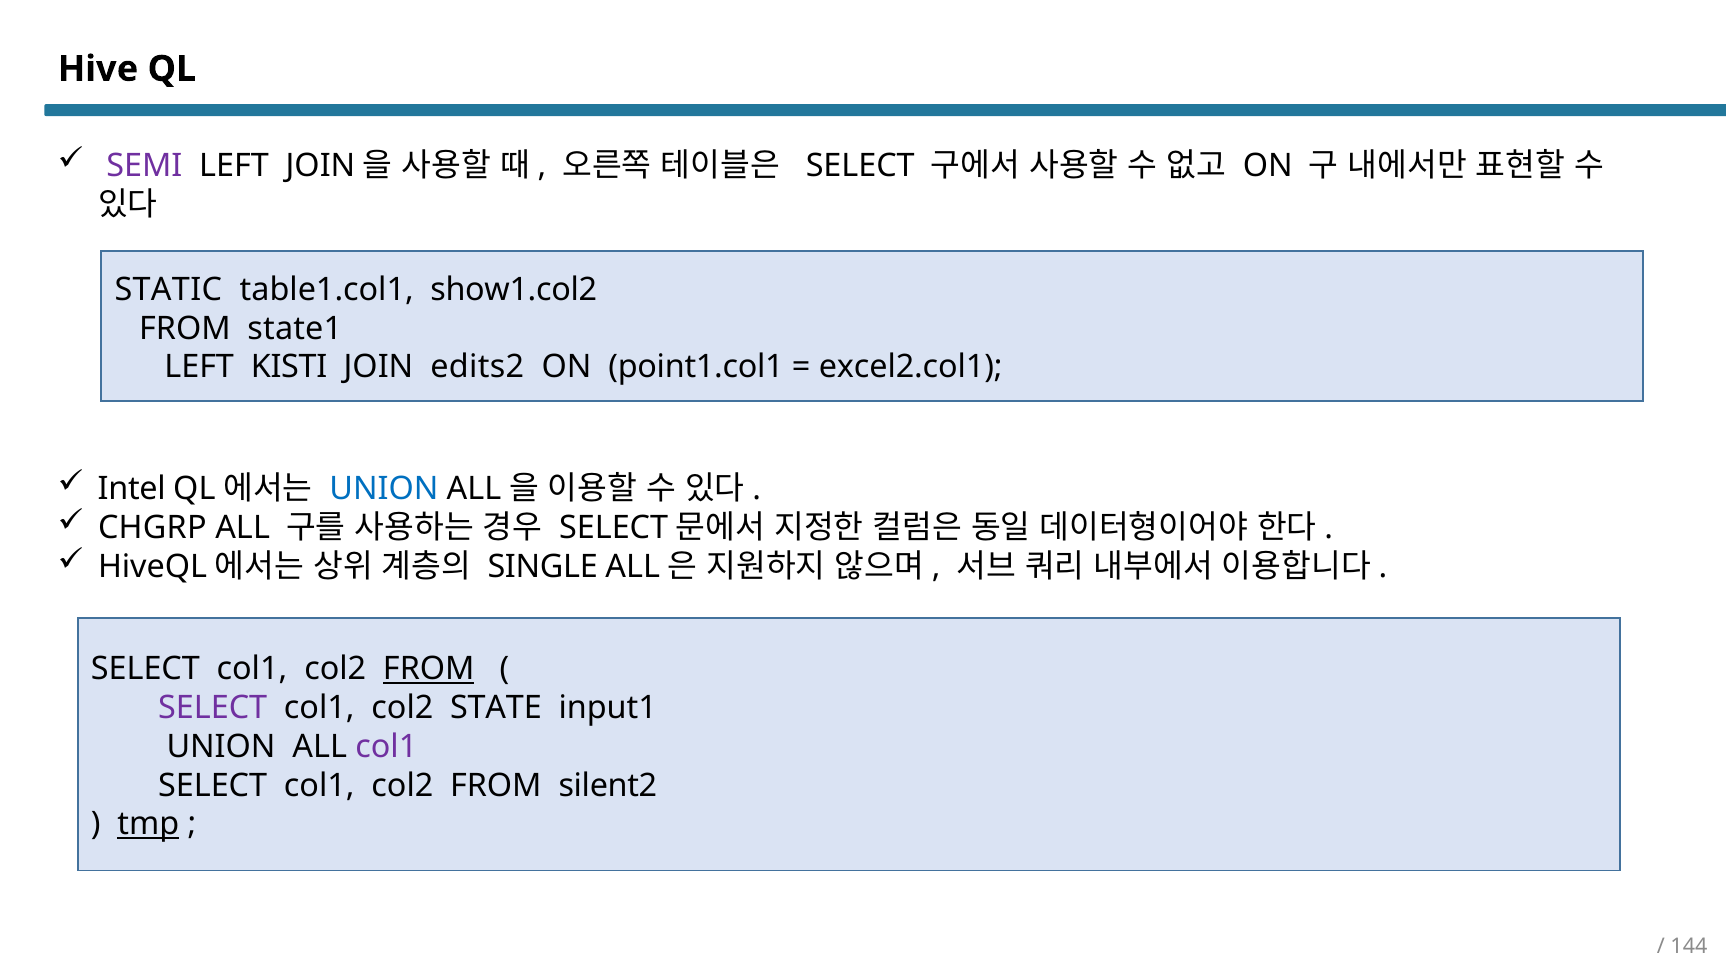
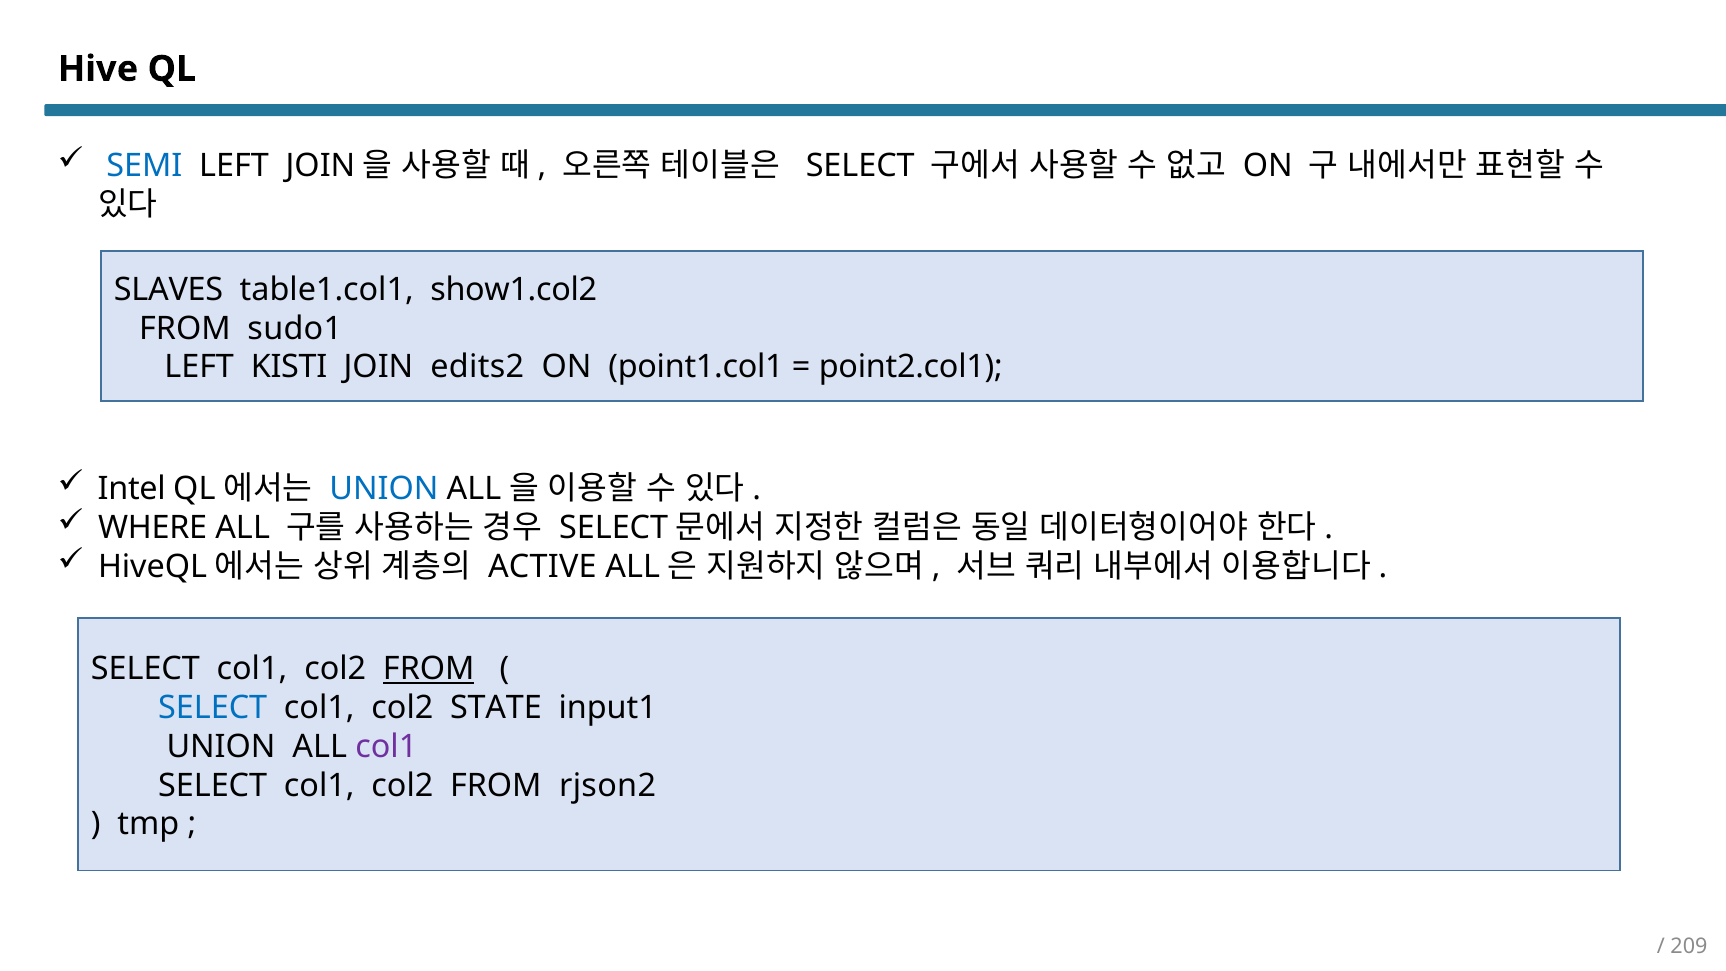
SEMI colour: purple -> blue (144, 166)
STATIC: STATIC -> SLAVES (169, 289)
state1: state1 -> sudo1 (295, 328)
excel2.col1: excel2.col1 -> point2.col1 (911, 367)
CHGRP: CHGRP -> WHERE (153, 528)
SINGLE: SINGLE -> ACTIVE (542, 567)
SELECT colour: purple -> blue (213, 708)
silent2: silent2 -> rjson2 (608, 785)
tmp underline: present -> none (148, 824)
144: 144 -> 209 (1689, 946)
